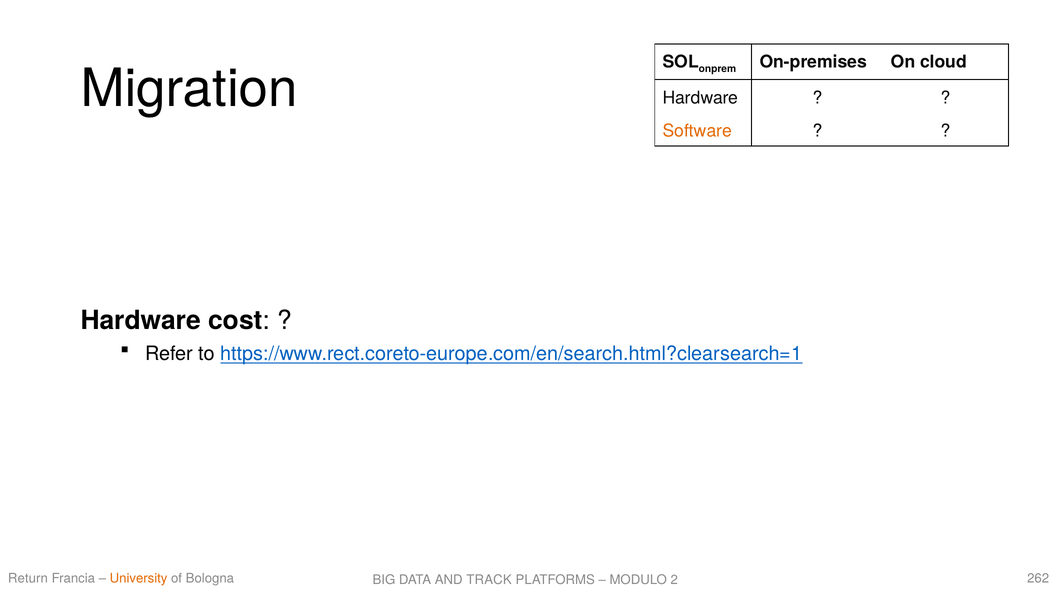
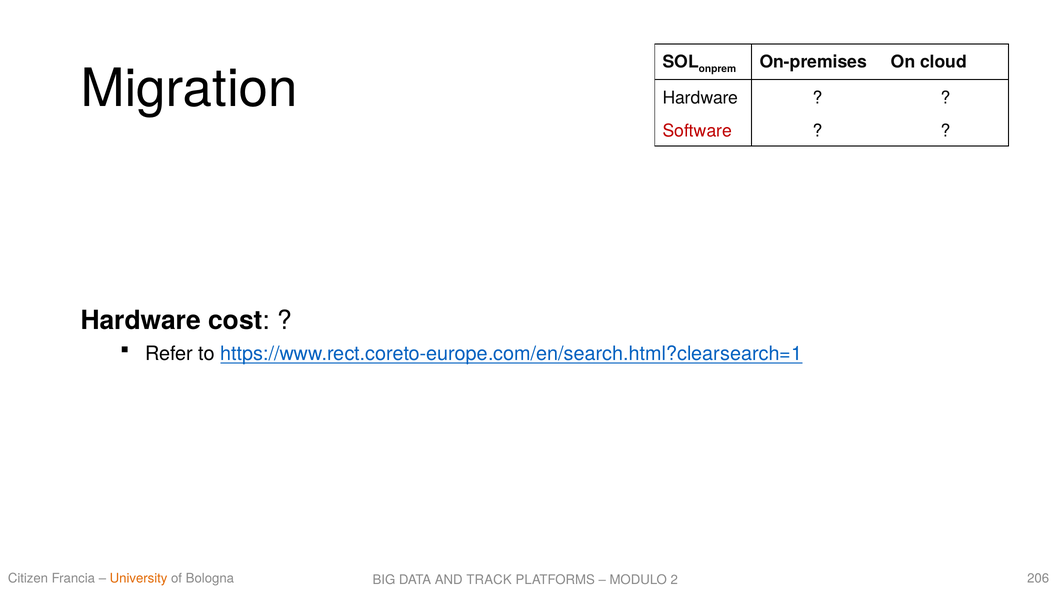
Software colour: orange -> red (697, 131)
Return: Return -> Citizen (28, 578)
262: 262 -> 206 (1038, 578)
